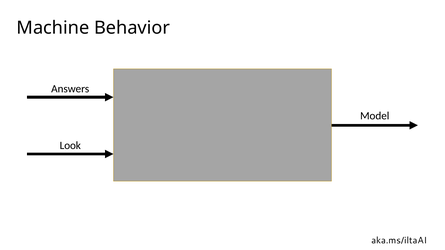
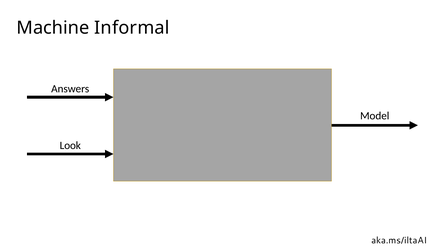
Behavior: Behavior -> Informal (132, 28)
